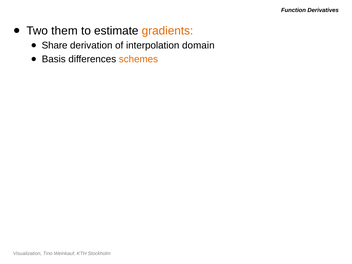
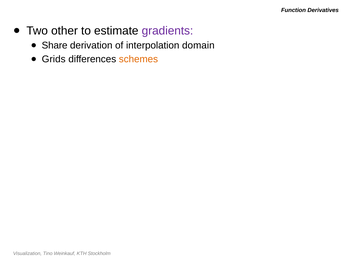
them: them -> other (65, 31)
gradients colour: orange -> purple (167, 31)
Basis: Basis -> Grids (54, 59)
